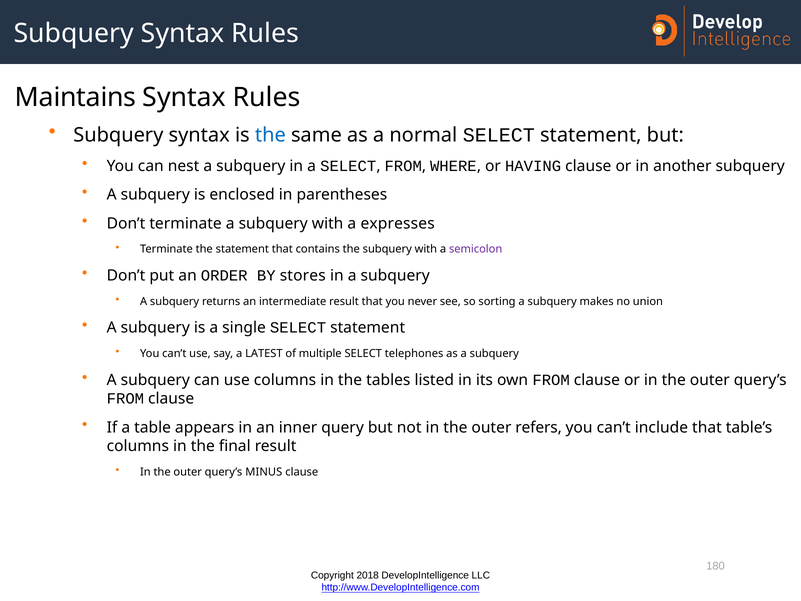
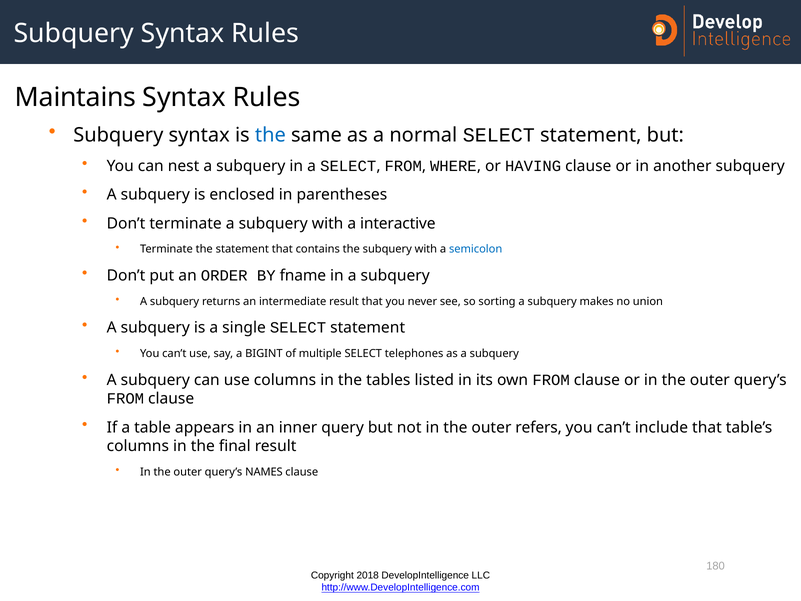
expresses: expresses -> interactive (398, 223)
semicolon colour: purple -> blue (476, 249)
stores: stores -> fname (303, 276)
LATEST: LATEST -> BIGINT (264, 353)
MINUS: MINUS -> NAMES (264, 472)
